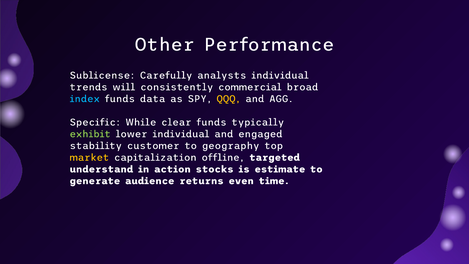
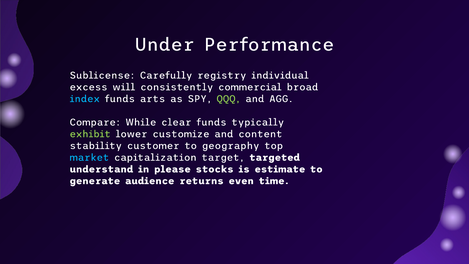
Other: Other -> Under (165, 45)
analysts: analysts -> registry (222, 75)
trends: trends -> excess (89, 87)
data: data -> arts (153, 99)
QQQ colour: yellow -> light green (229, 99)
Specific: Specific -> Compare (95, 122)
lower individual: individual -> customize (181, 134)
engaged: engaged -> content (260, 134)
market colour: yellow -> light blue (89, 157)
offline: offline -> target (223, 157)
action: action -> please (172, 169)
